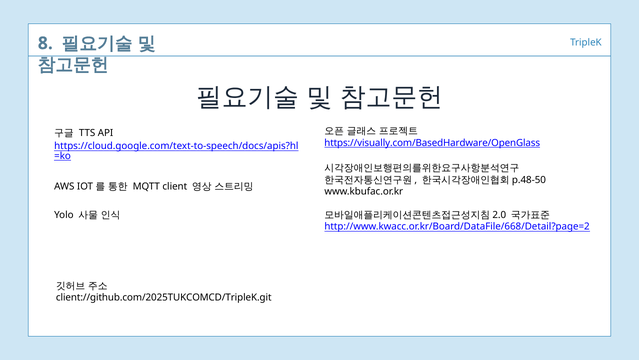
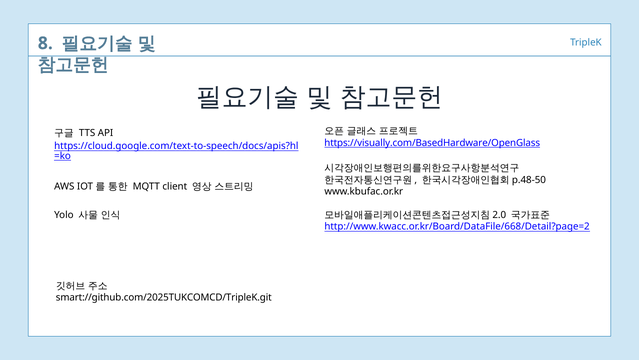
client://github.com/2025TUKCOMCD/TripleK.git: client://github.com/2025TUKCOMCD/TripleK.git -> smart://github.com/2025TUKCOMCD/TripleK.git (164, 297)
